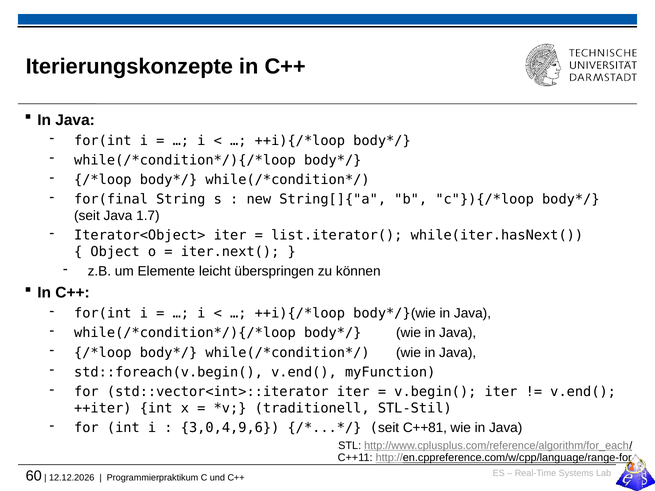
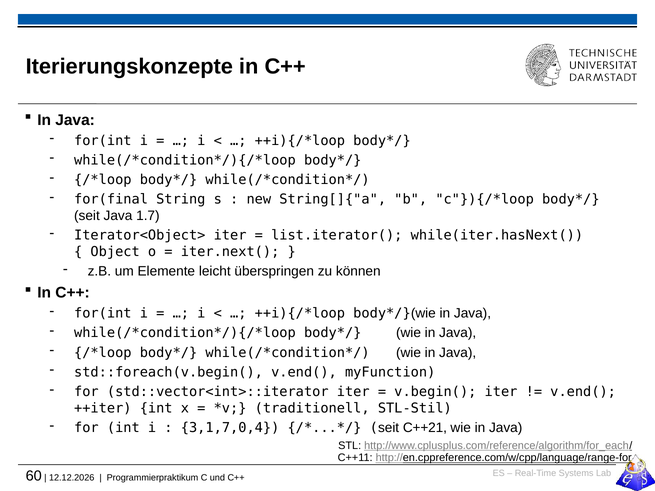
3,0,4,9,6: 3,0,4,9,6 -> 3,1,7,0,4 (230, 428)
C++81: C++81 -> C++21 (425, 428)
